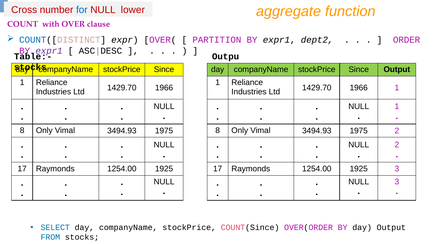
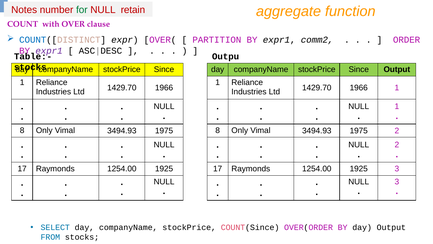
Cross: Cross -> Notes (24, 10)
for colour: blue -> green (82, 10)
lower: lower -> retain (133, 10)
dept2: dept2 -> comm2 (317, 40)
